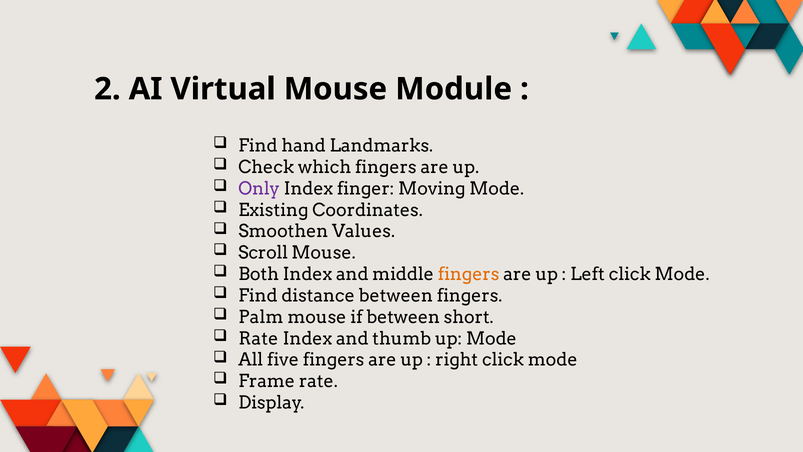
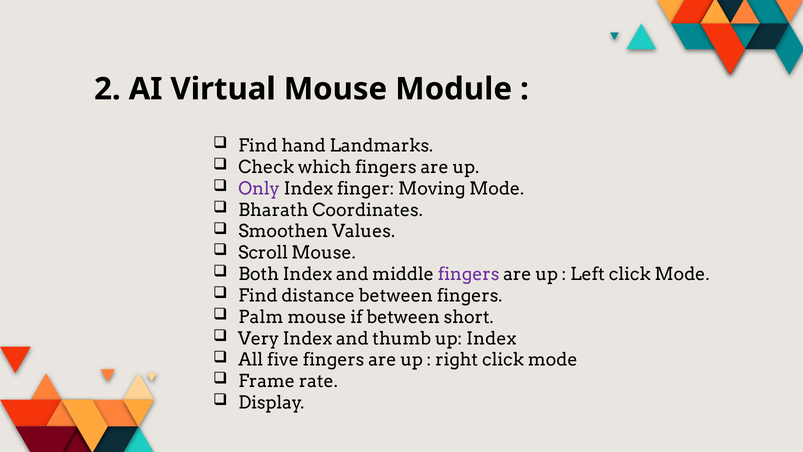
Existing: Existing -> Bharath (273, 210)
fingers colour: orange -> purple (469, 274)
Rate: Rate -> Very (259, 338)
up Mode: Mode -> Index (491, 338)
